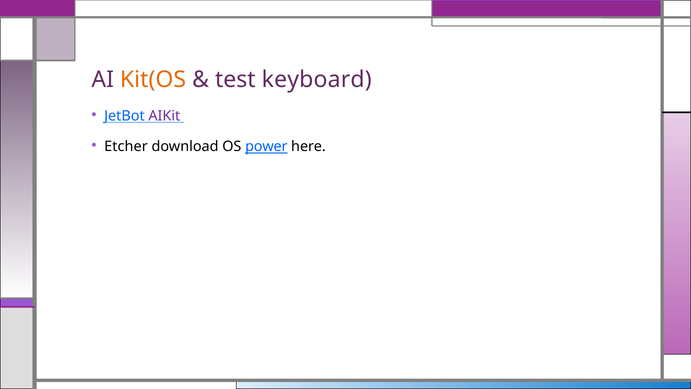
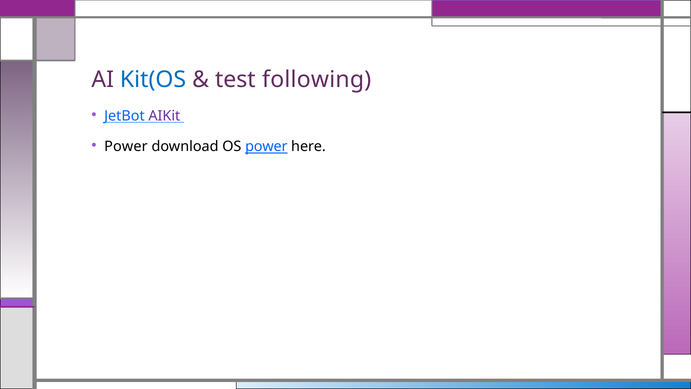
Kit(OS colour: orange -> blue (153, 80)
keyboard: keyboard -> following (317, 80)
Etcher: Etcher -> Power (126, 146)
